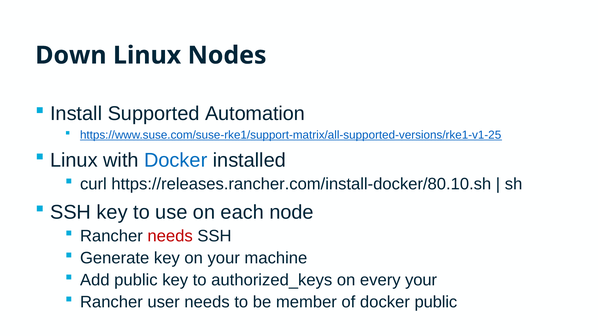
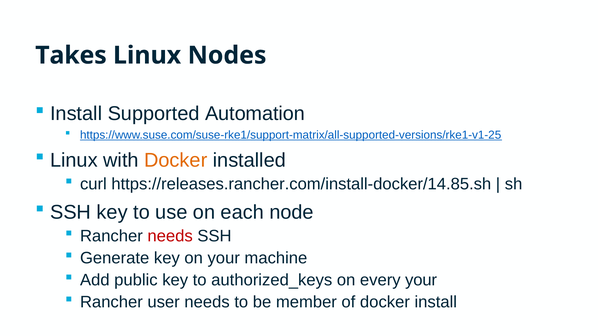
Down: Down -> Takes (71, 55)
Docker colour: blue -> orange (176, 160)
https://releases.rancher.com/install-docker/80.10.sh: https://releases.rancher.com/install-docker/80.10.sh -> https://releases.rancher.com/install-docker/14.85.sh (301, 184)
docker public: public -> install (436, 302)
